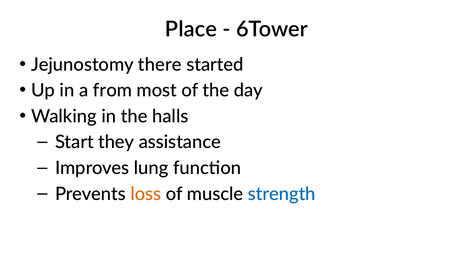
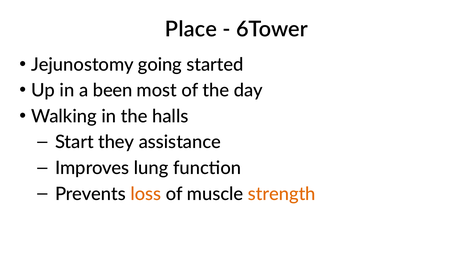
there: there -> going (160, 65)
from: from -> been (113, 90)
strength colour: blue -> orange (282, 194)
